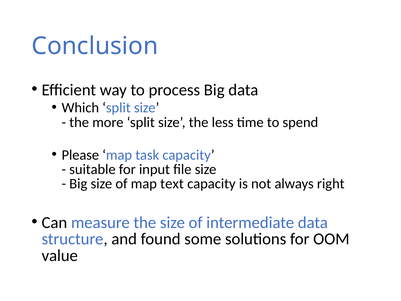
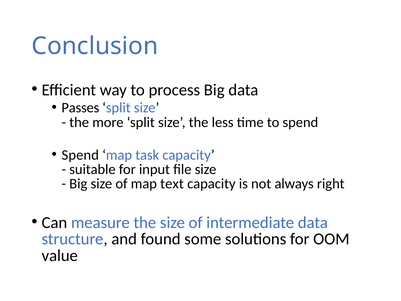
Which: Which -> Passes (80, 108)
Please: Please -> Spend (80, 155)
